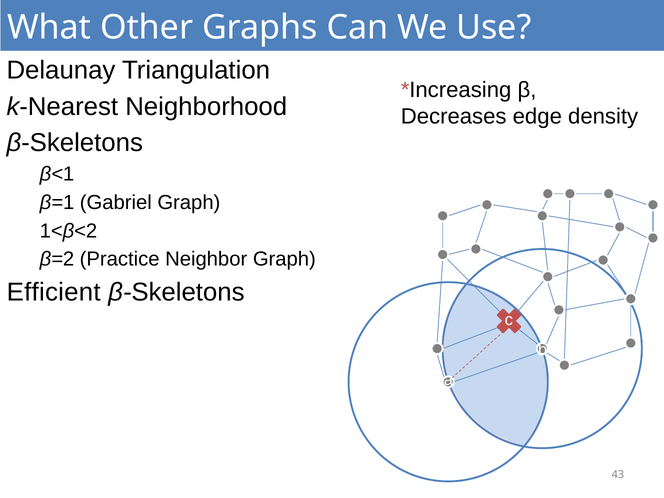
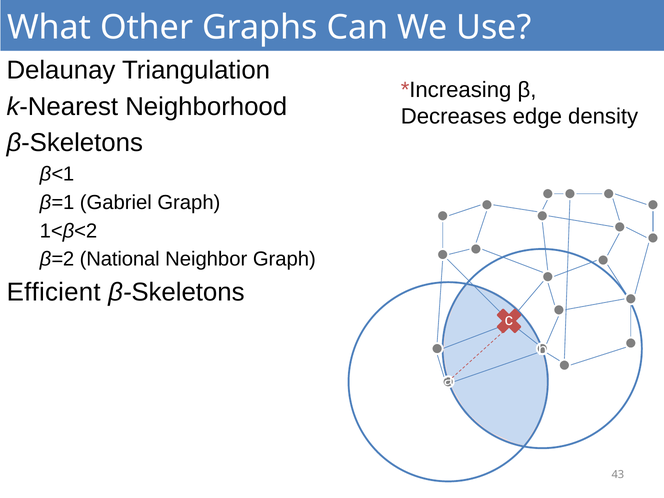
Practice: Practice -> National (120, 259)
